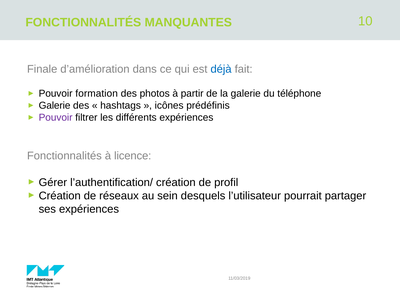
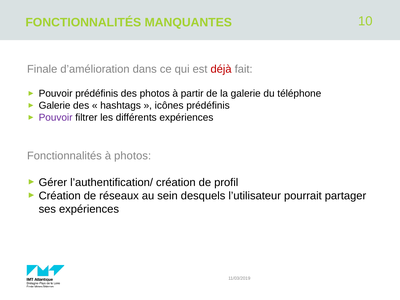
déjà colour: blue -> red (221, 69)
Pouvoir formation: formation -> prédéfinis (97, 94)
à licence: licence -> photos (133, 156)
